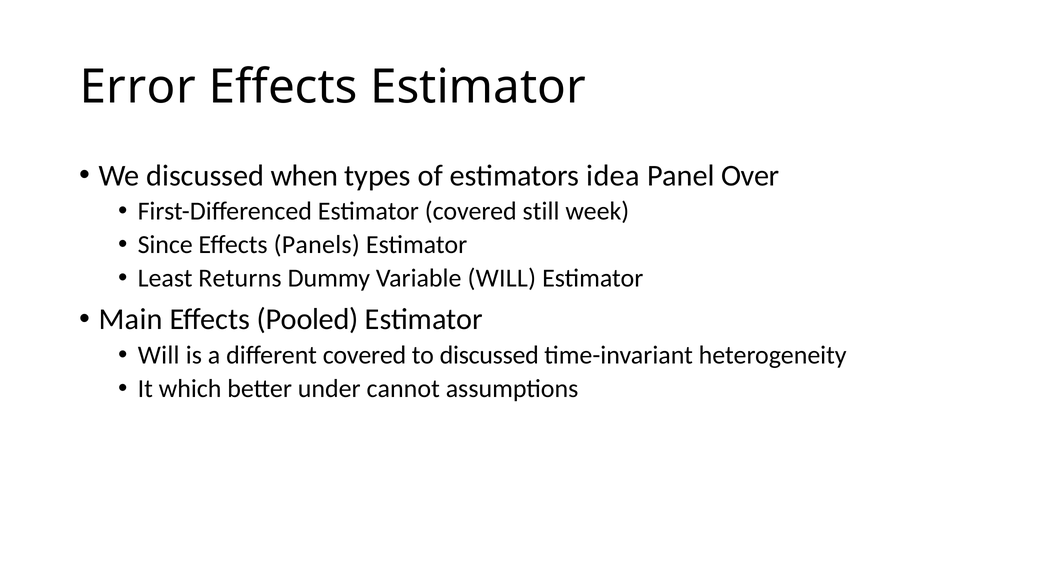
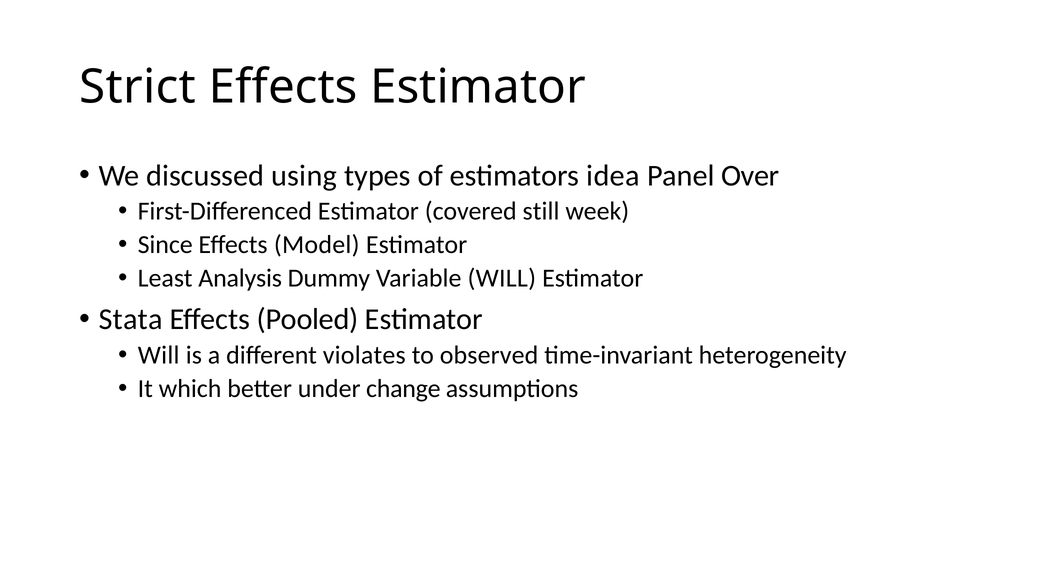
Error: Error -> Strict (138, 87)
when: when -> using (304, 176)
Panels: Panels -> Model (317, 245)
Returns: Returns -> Analysis (240, 278)
Main: Main -> Stata (131, 320)
different covered: covered -> violates (364, 355)
to discussed: discussed -> observed (489, 355)
cannot: cannot -> change (403, 389)
